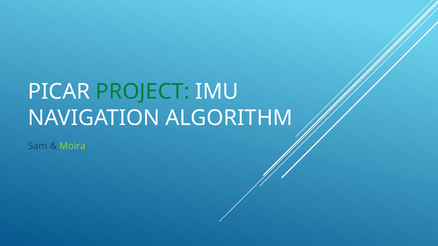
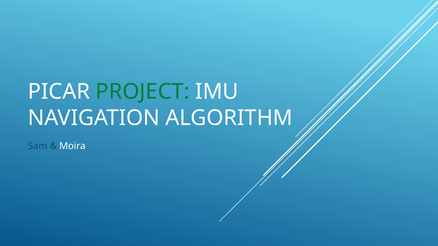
Moira colour: light green -> white (72, 146)
